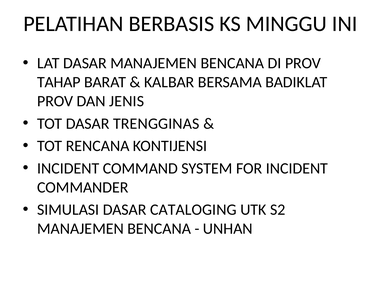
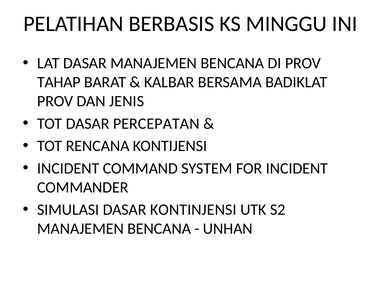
TRENGGINAS: TRENGGINAS -> PERCEPATAN (156, 124)
CATALOGING: CATALOGING -> KONTINJENSI (193, 210)
